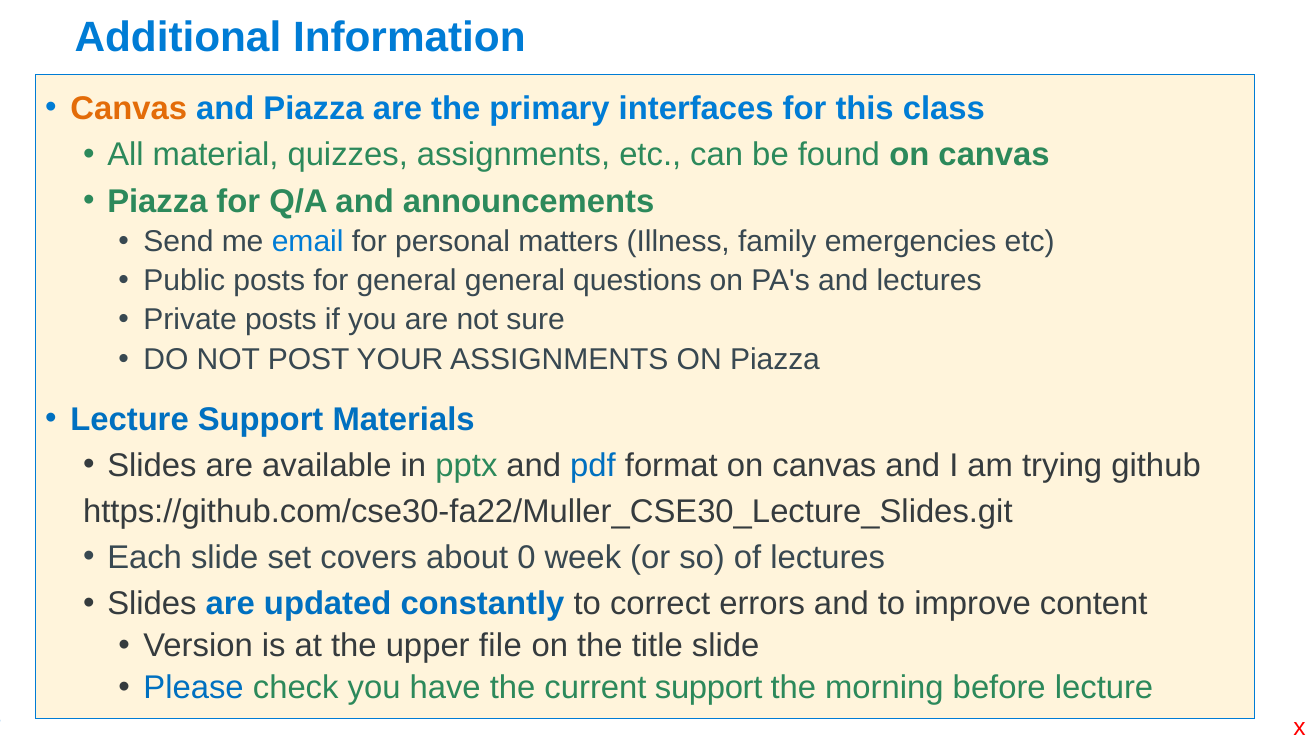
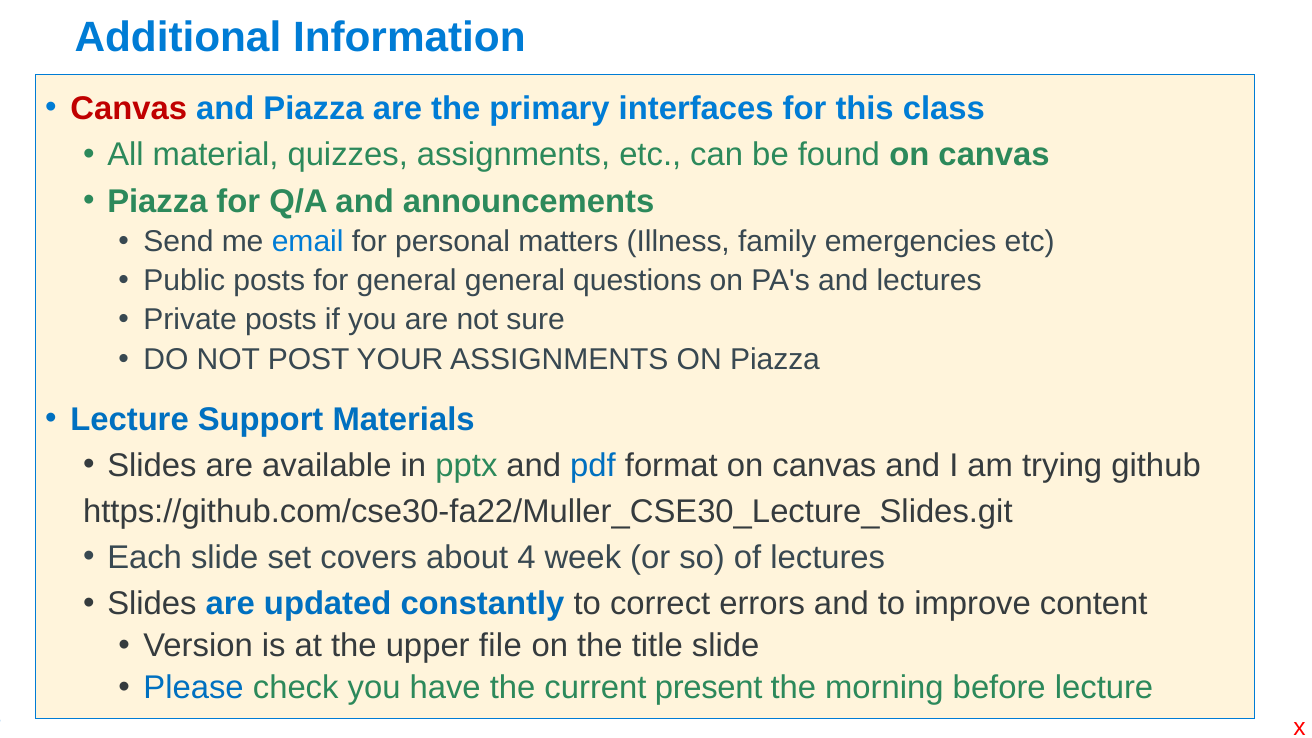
Canvas colour: orange -> red (129, 109)
0: 0 -> 4 (526, 558)
current support: support -> present (709, 688)
